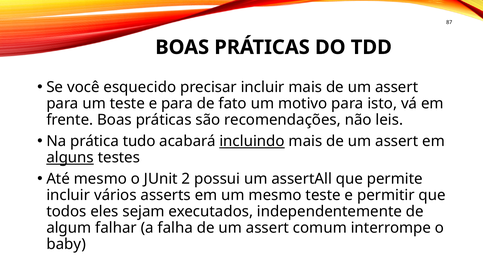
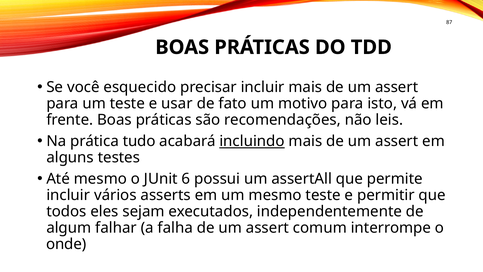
e para: para -> usar (177, 103)
alguns underline: present -> none (70, 157)
2: 2 -> 6 (186, 179)
baby: baby -> onde (66, 244)
